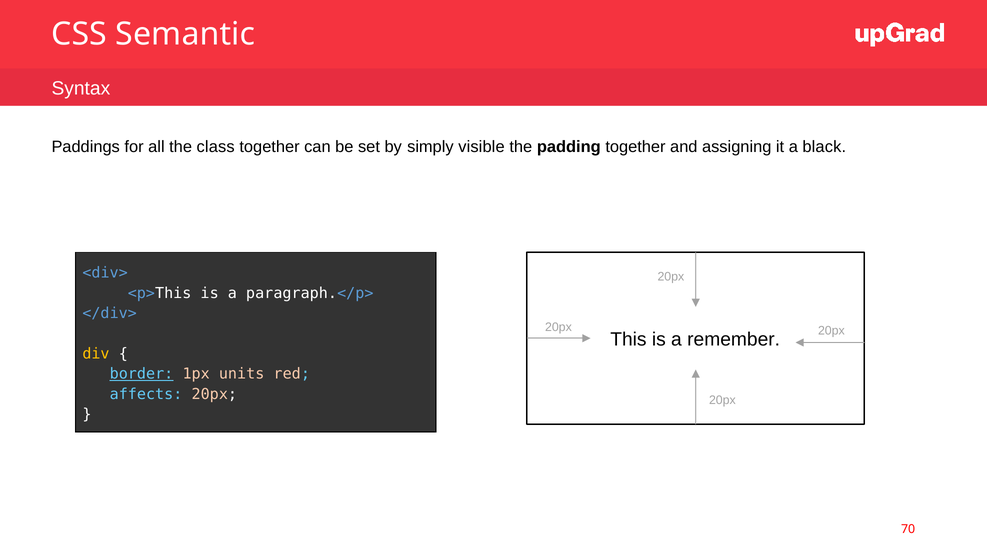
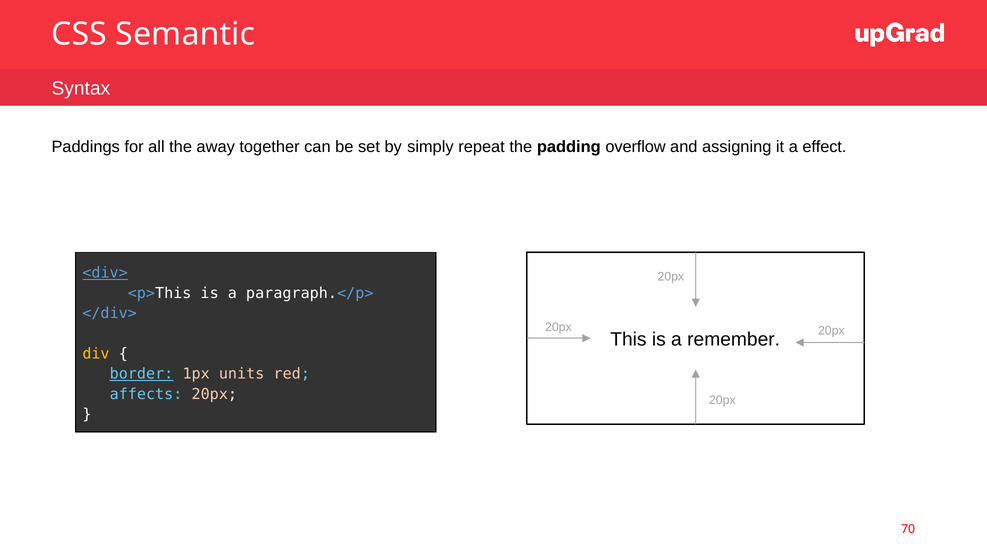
class: class -> away (216, 147)
visible: visible -> repeat (482, 147)
padding together: together -> overflow (636, 147)
black: black -> effect (824, 147)
<div> underline: none -> present (105, 273)
